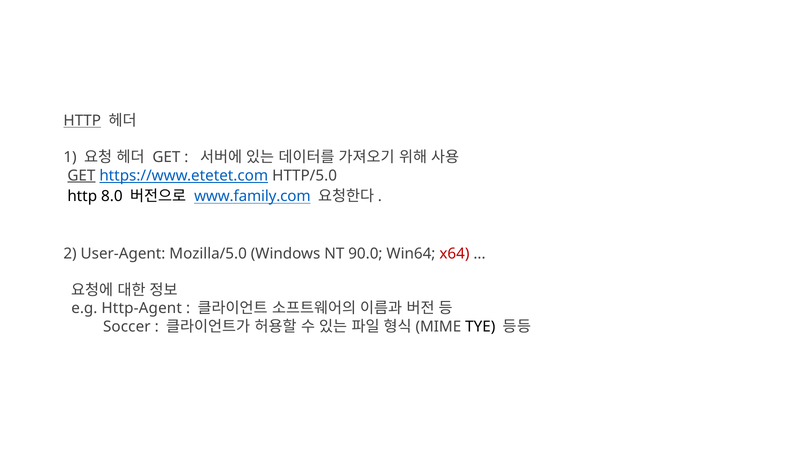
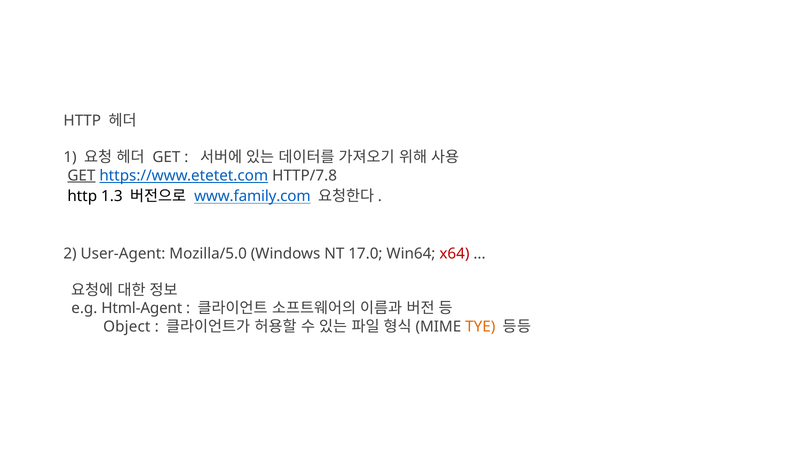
HTTP underline: present -> none (82, 121)
HTTP/5.0: HTTP/5.0 -> HTTP/7.8 (305, 175)
8.0: 8.0 -> 1.3 (112, 196)
90.0: 90.0 -> 17.0 (365, 253)
Http-Agent: Http-Agent -> Html-Agent (142, 308)
Soccer: Soccer -> Object (127, 326)
TYE colour: black -> orange (480, 326)
